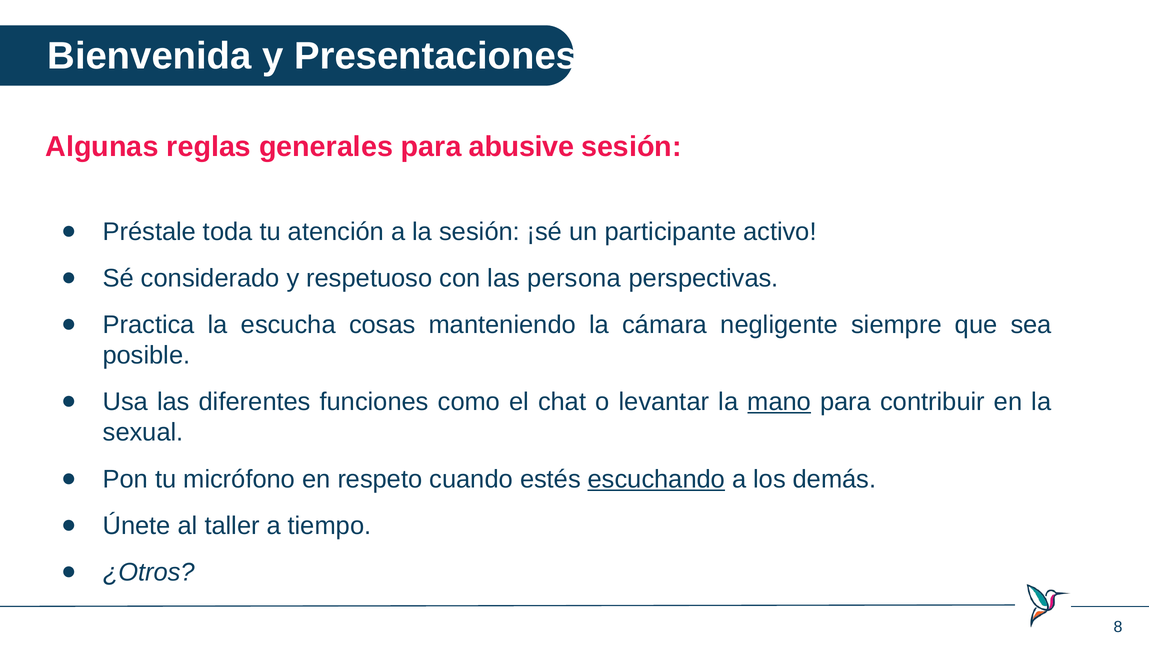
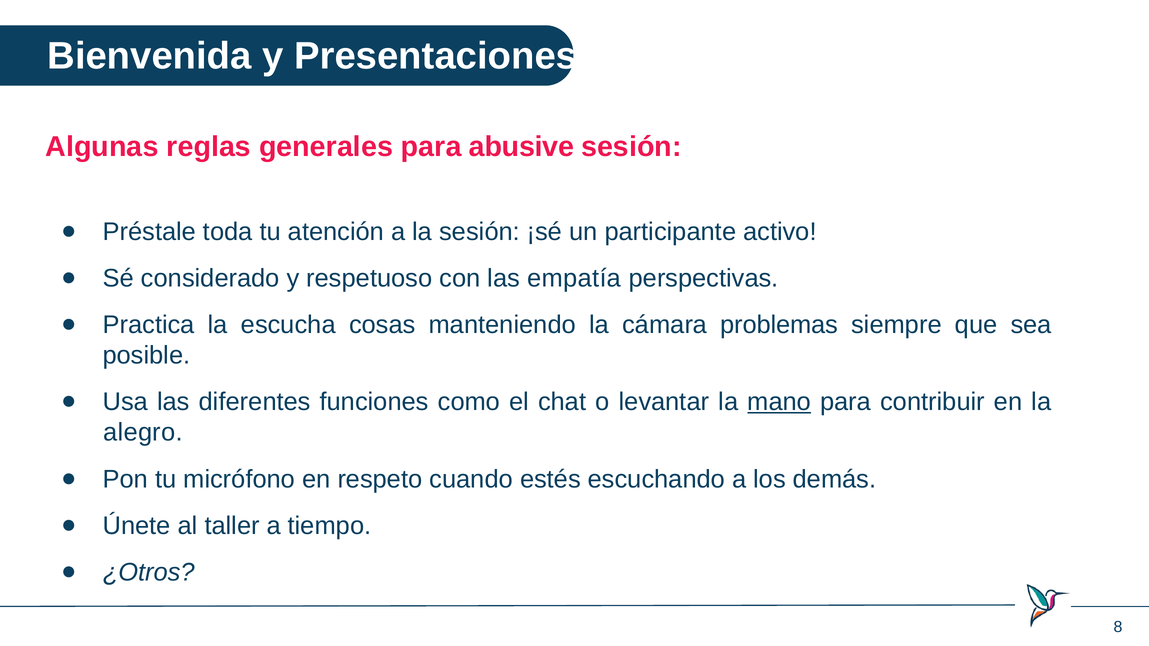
persona: persona -> empatía (574, 278)
negligente: negligente -> problemas (779, 325)
sexual: sexual -> alegro (143, 433)
escuchando underline: present -> none (656, 479)
